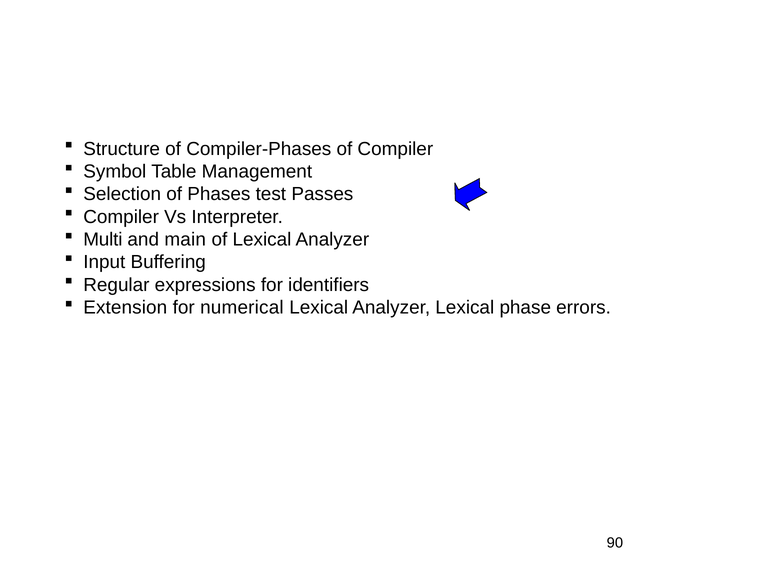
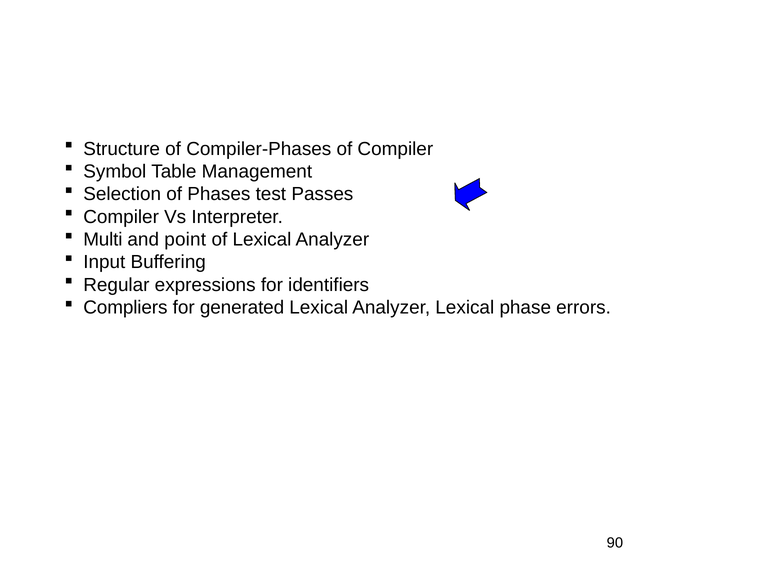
main: main -> point (185, 240)
Extension: Extension -> Compliers (125, 308)
numerical: numerical -> generated (242, 308)
